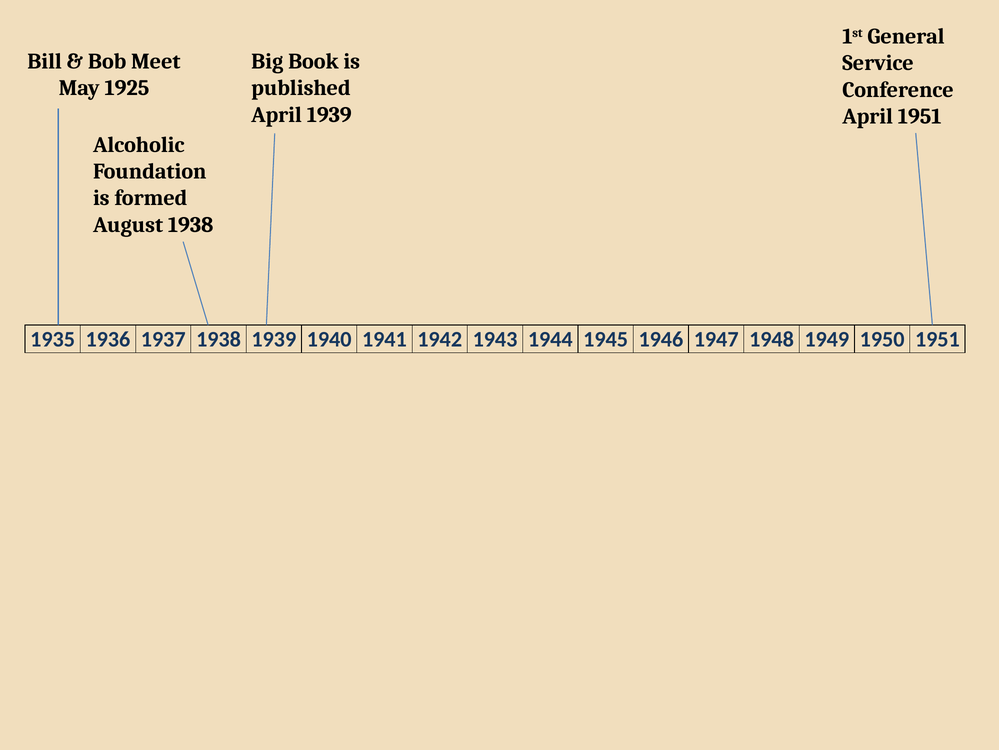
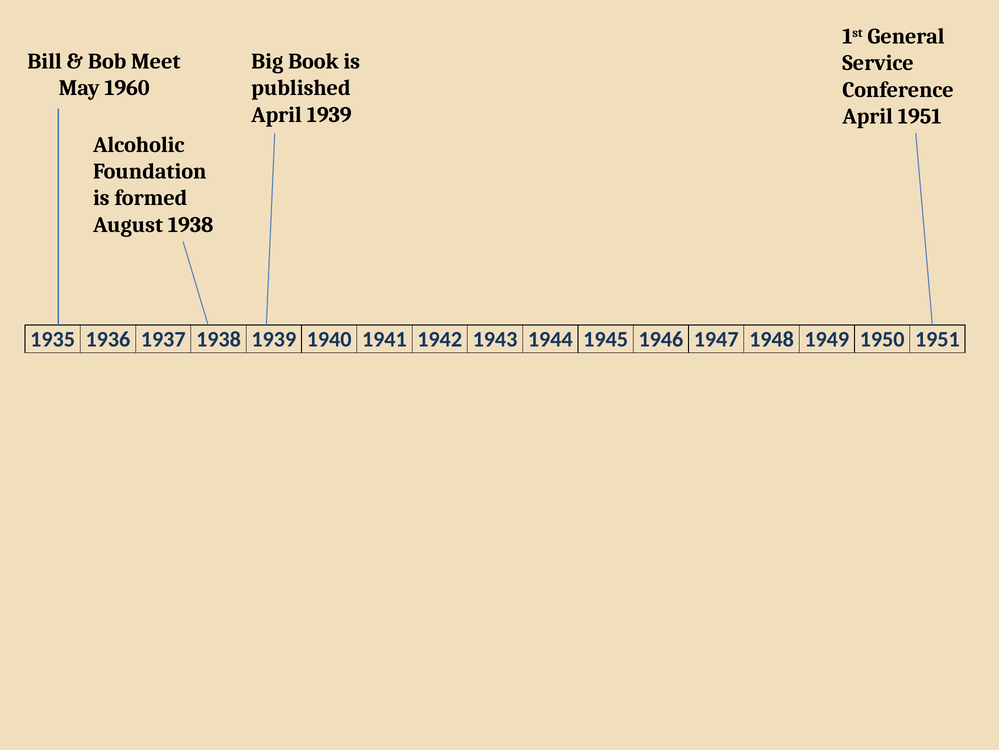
1925: 1925 -> 1960 (127, 88)
